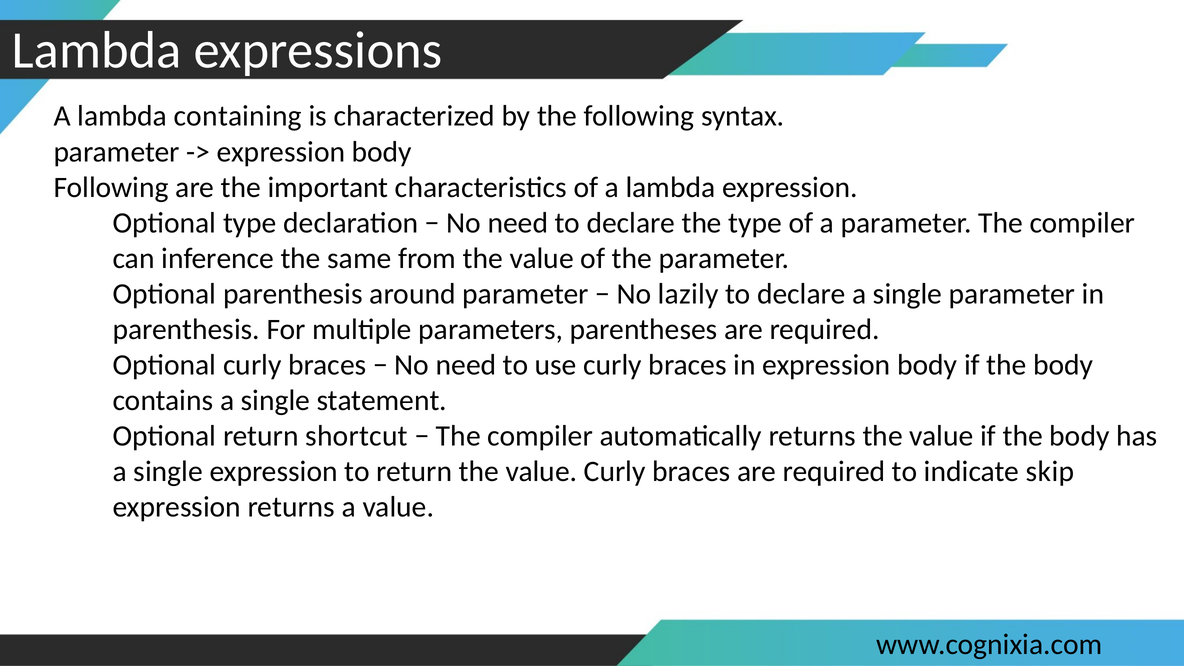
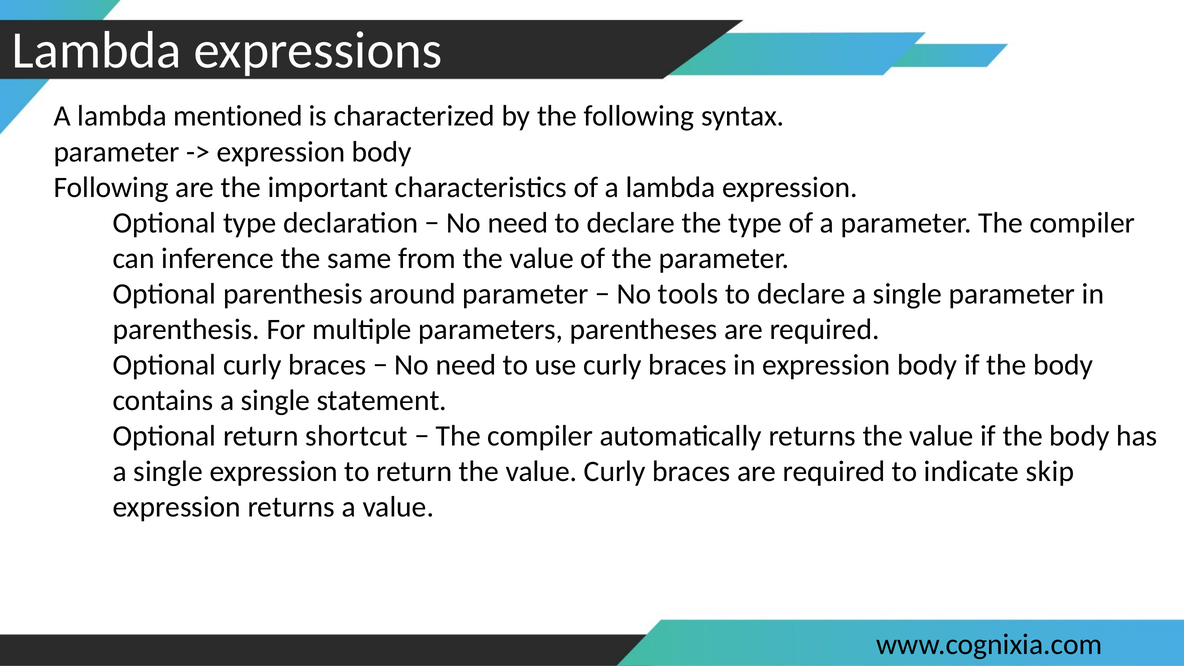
containing: containing -> mentioned (238, 116)
lazily: lazily -> tools (688, 294)
